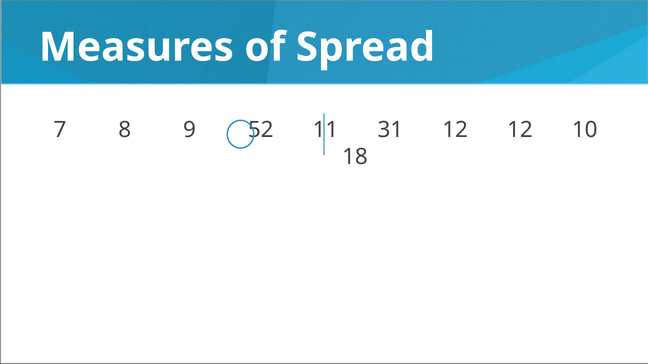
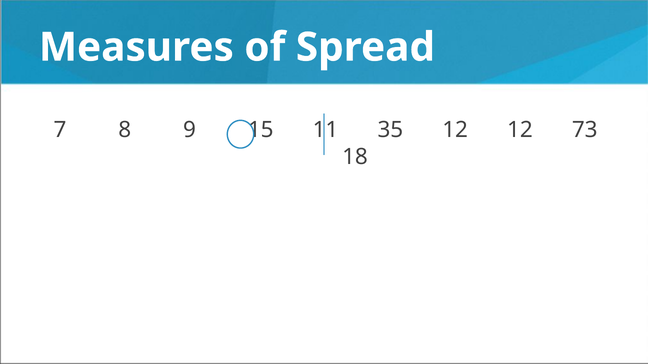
52: 52 -> 15 (261, 130)
31: 31 -> 35 (390, 130)
10: 10 -> 73 (585, 130)
